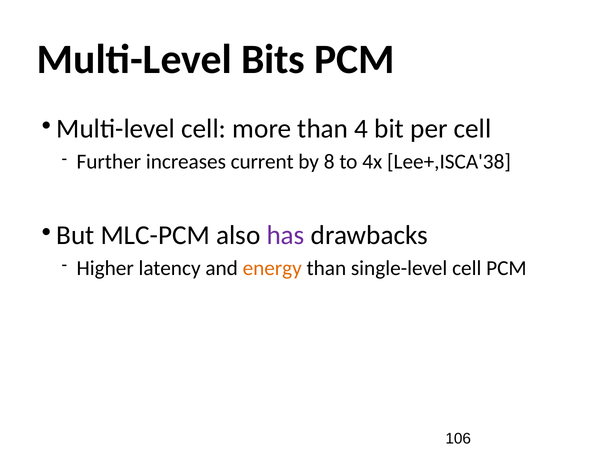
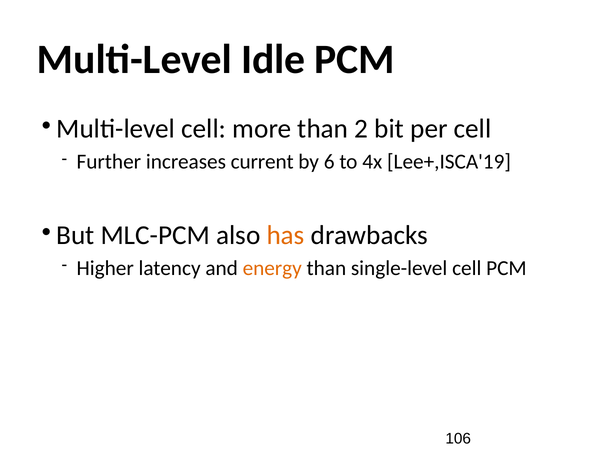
Bits: Bits -> Idle (273, 60)
4: 4 -> 2 (361, 129)
8: 8 -> 6 (329, 162)
Lee+,ISCA'38: Lee+,ISCA'38 -> Lee+,ISCA'19 (449, 162)
has colour: purple -> orange (286, 235)
